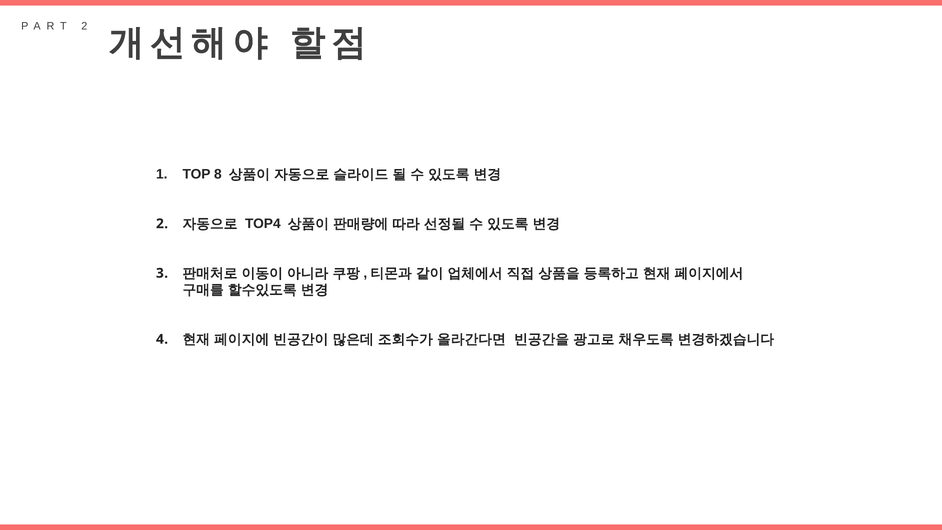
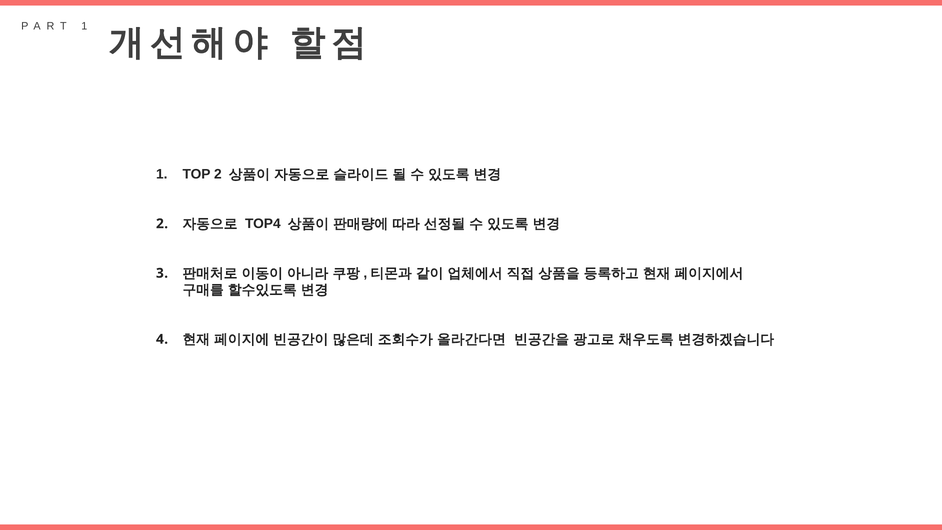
2: 2 -> 1 (84, 26)
TOP 8: 8 -> 2 (218, 174)
